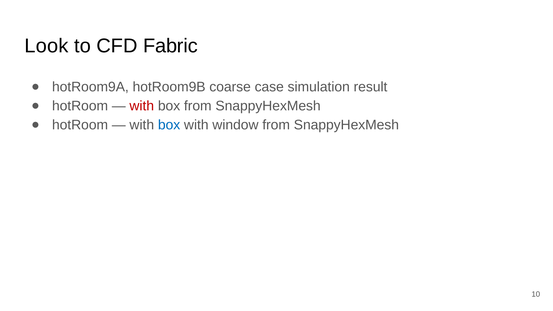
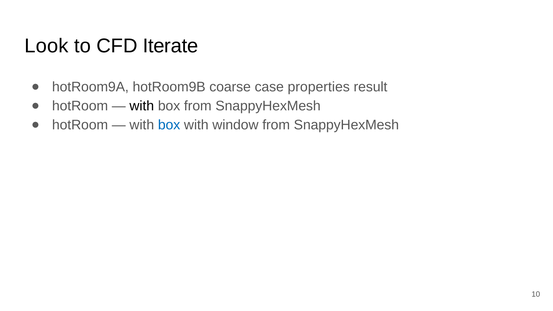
Fabric: Fabric -> Iterate (170, 46)
simulation: simulation -> properties (319, 87)
with colour: red -> black (142, 106)
